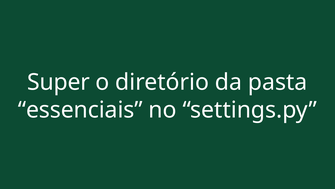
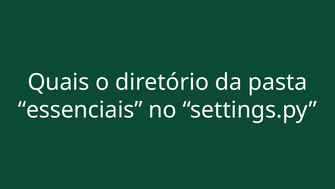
Super: Super -> Quais (58, 82)
